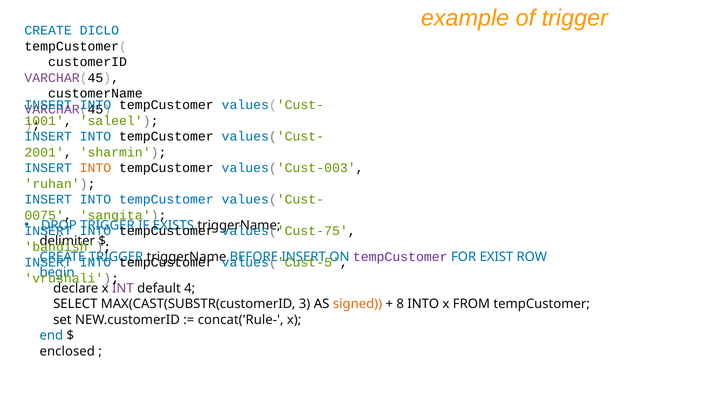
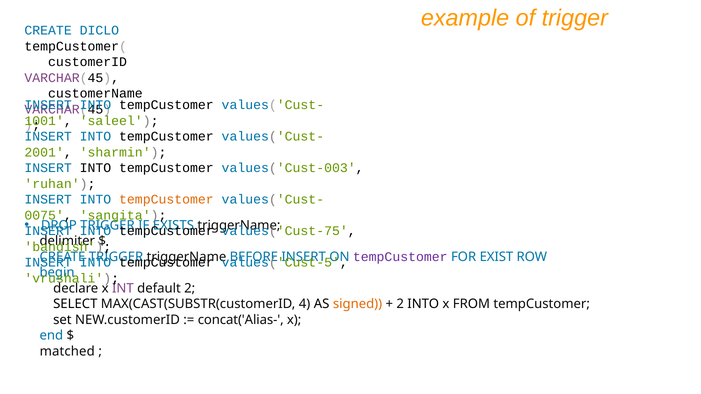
INTO colour: orange -> black (95, 168)
tempCustomer colour: blue -> orange (166, 200)
default 4: 4 -> 2 (190, 289)
3: 3 -> 4 (305, 304)
8: 8 -> 2 (400, 304)
concat('Rule-: concat('Rule- -> concat('Alias- (241, 320)
enclosed: enclosed -> matched (67, 352)
